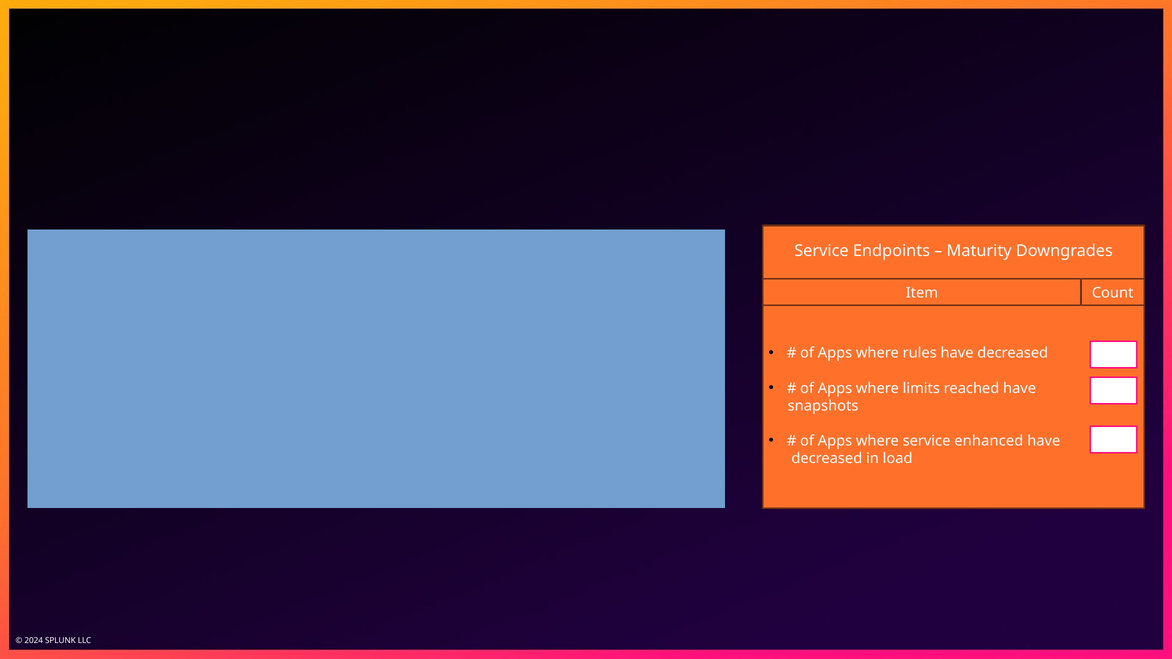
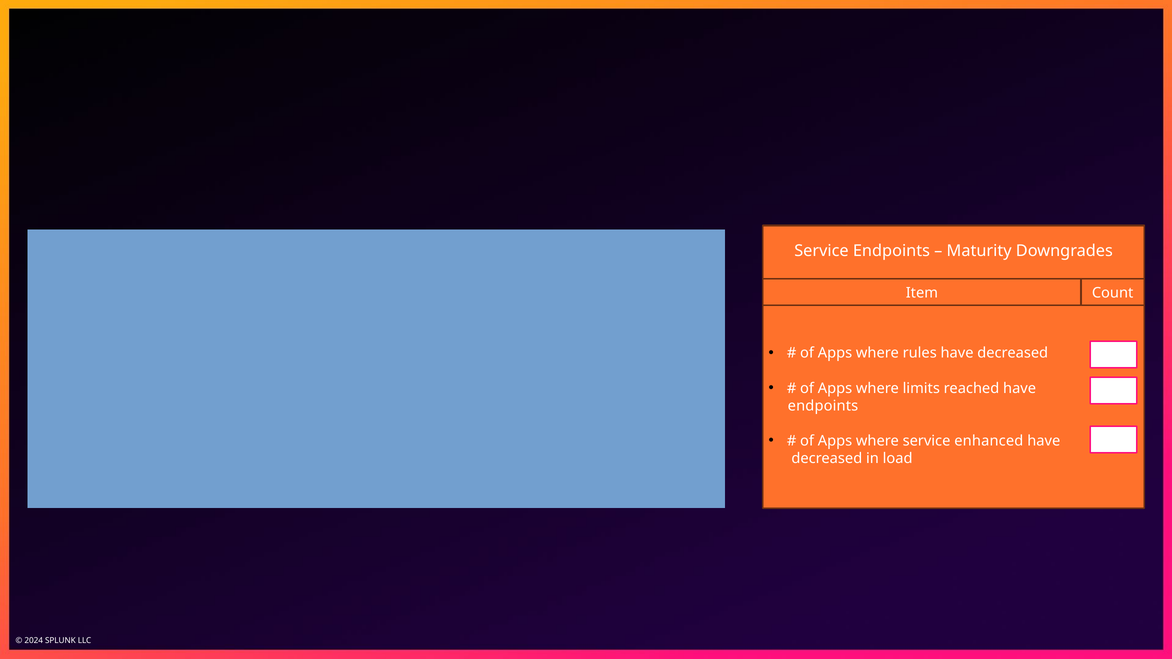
snapshots: snapshots -> endpoints (823, 406)
